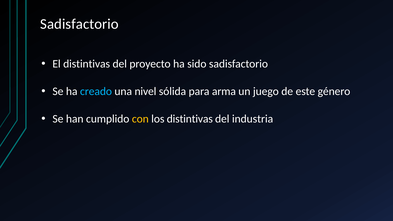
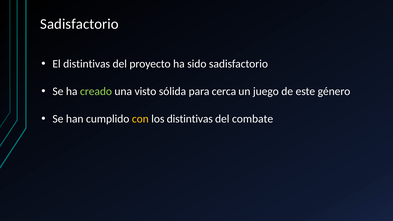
creado colour: light blue -> light green (96, 91)
nivel: nivel -> visto (145, 91)
arma: arma -> cerca (224, 91)
industria: industria -> combate (253, 119)
